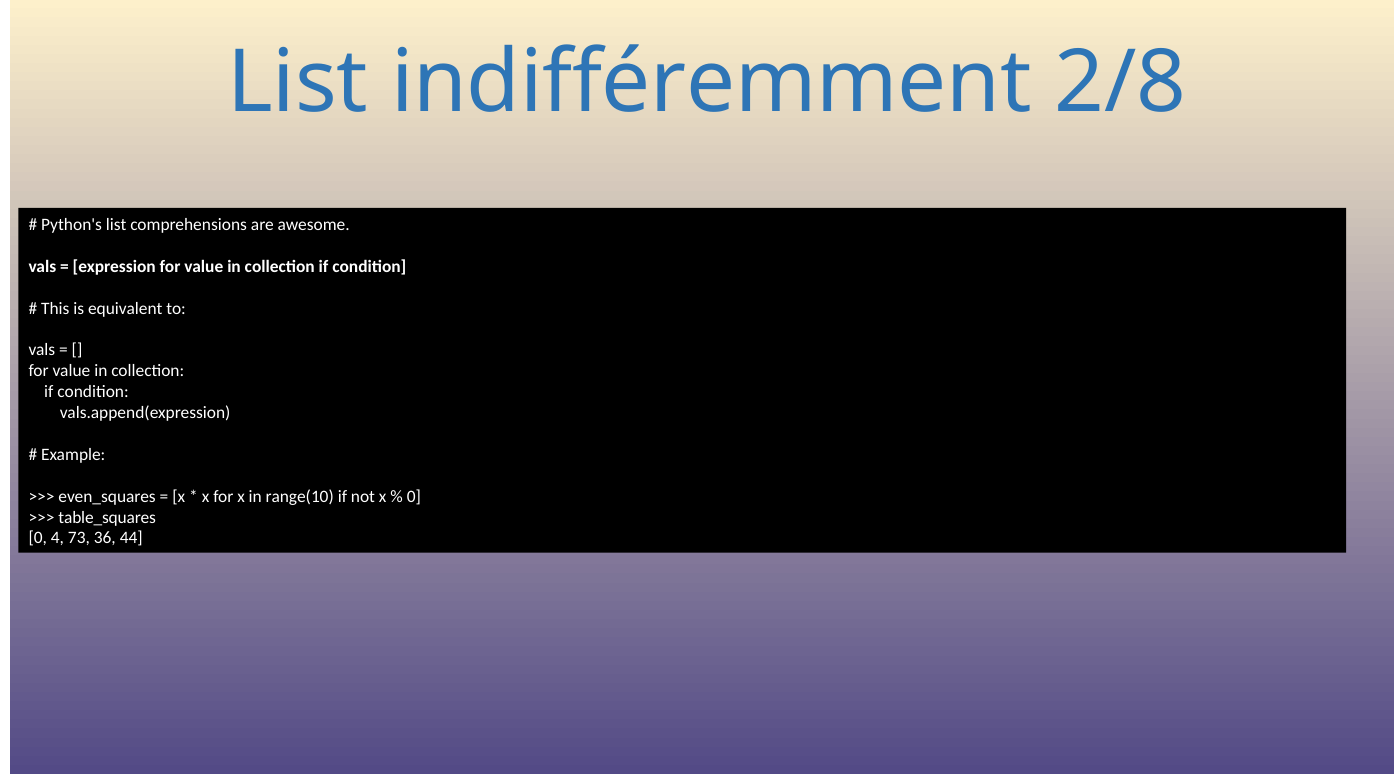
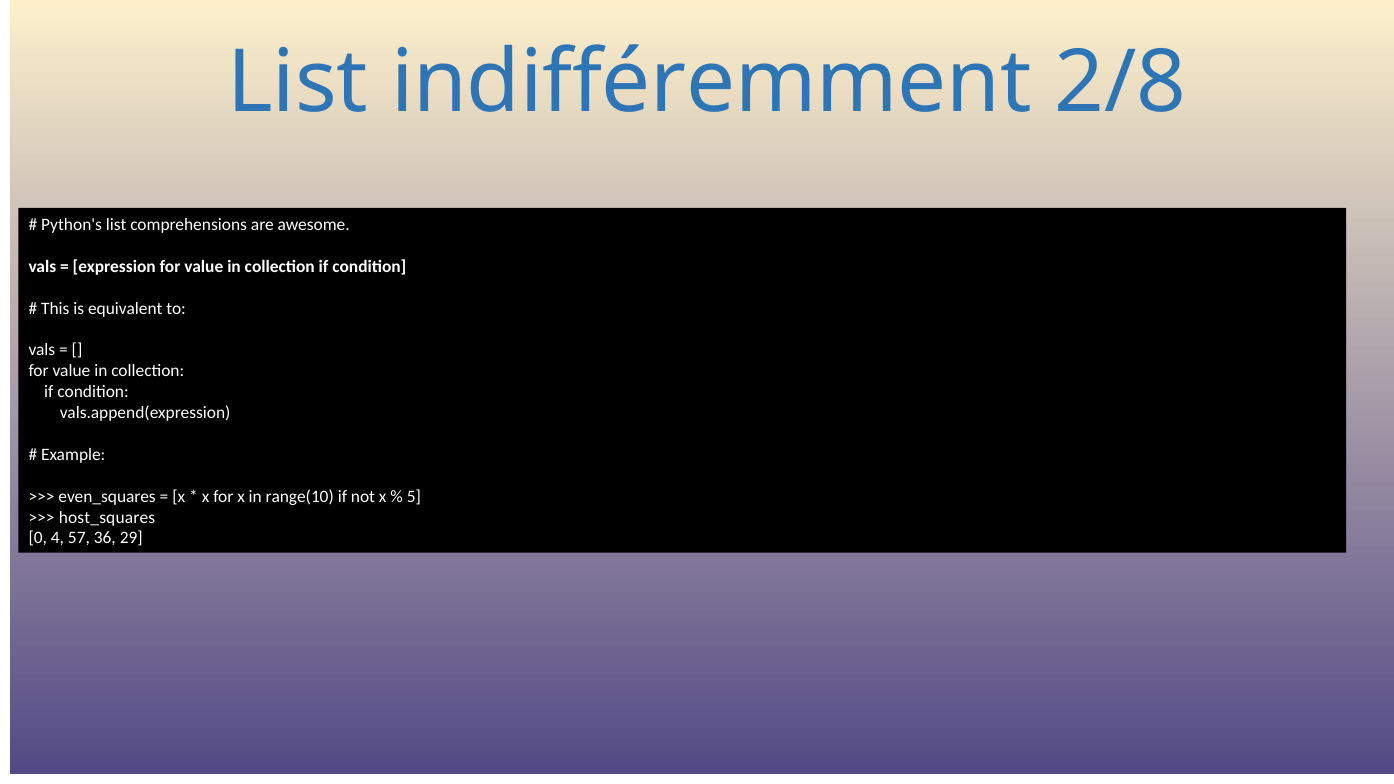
0: 0 -> 5 (414, 497)
table_squares: table_squares -> host_squares (107, 517)
73: 73 -> 57 (79, 538)
44: 44 -> 29 (131, 538)
